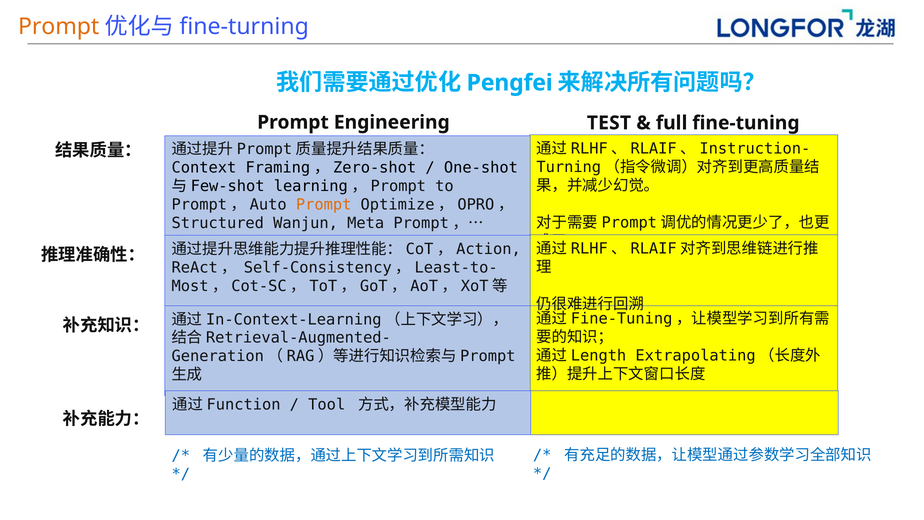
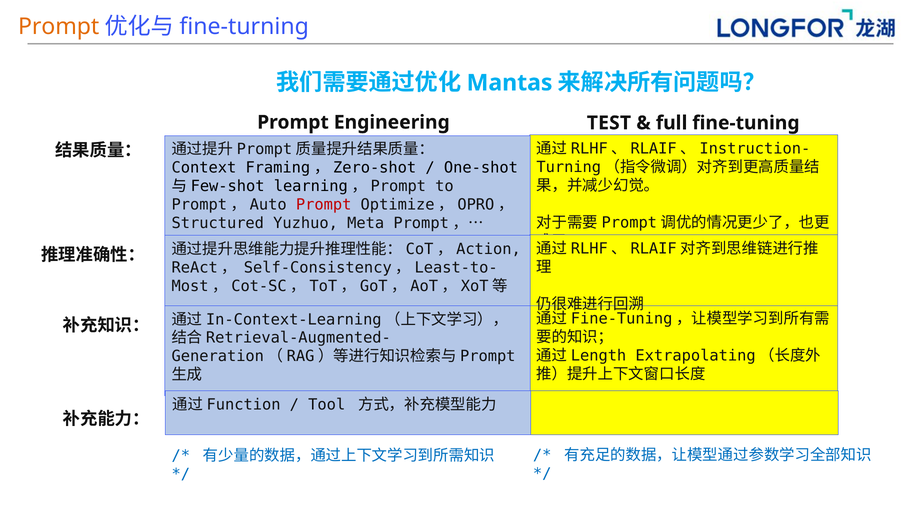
Pengfei: Pengfei -> Mantas (510, 83)
Prompt colour: orange -> red (324, 205)
Wanjun: Wanjun -> Yuzhuo (306, 223)
